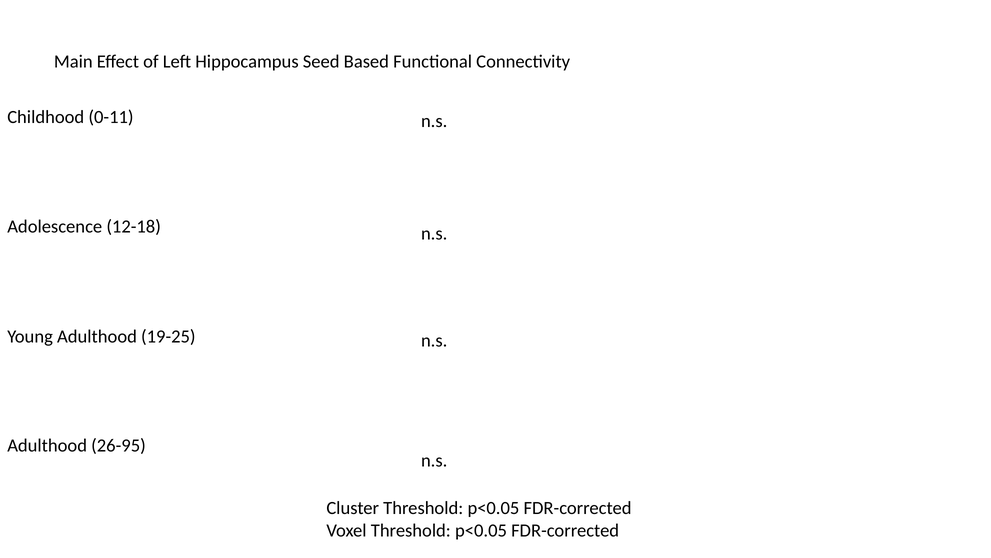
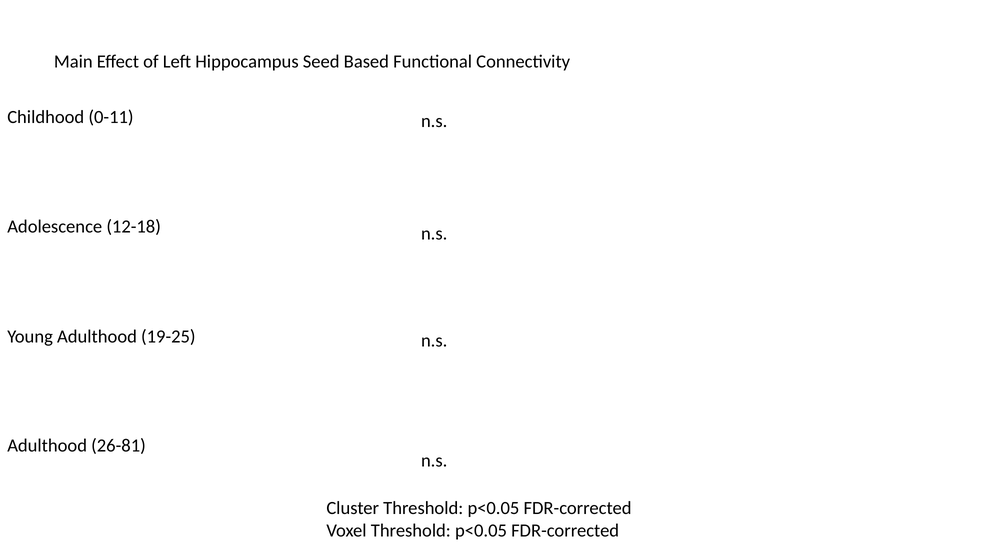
26-95: 26-95 -> 26-81 (118, 445)
